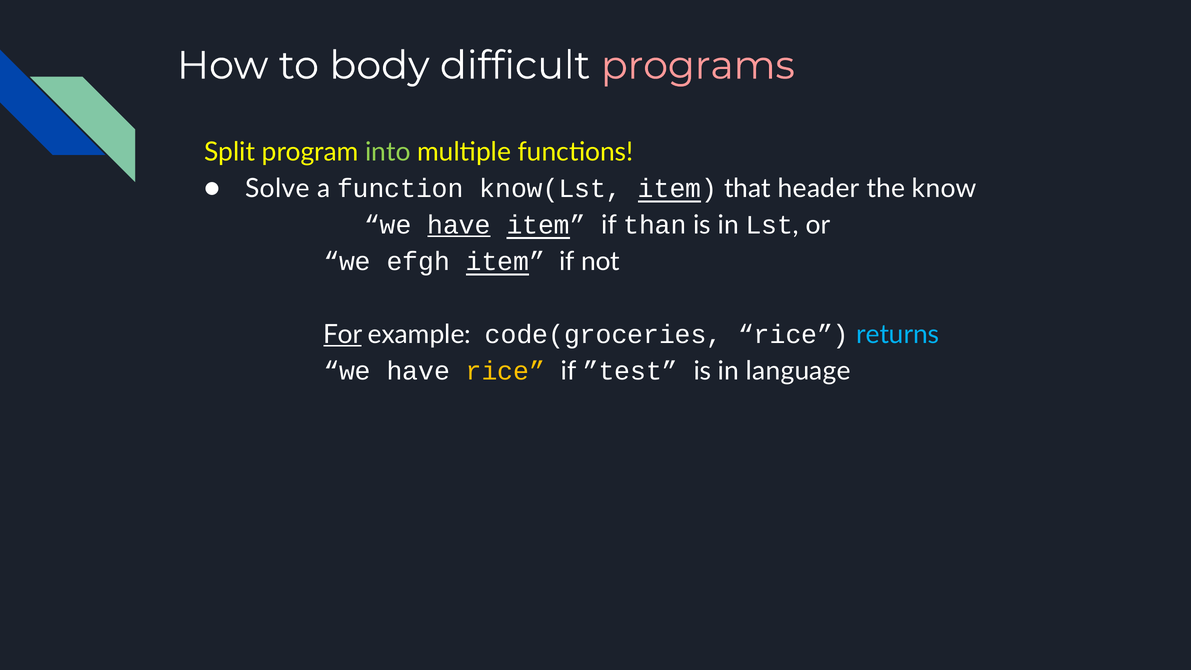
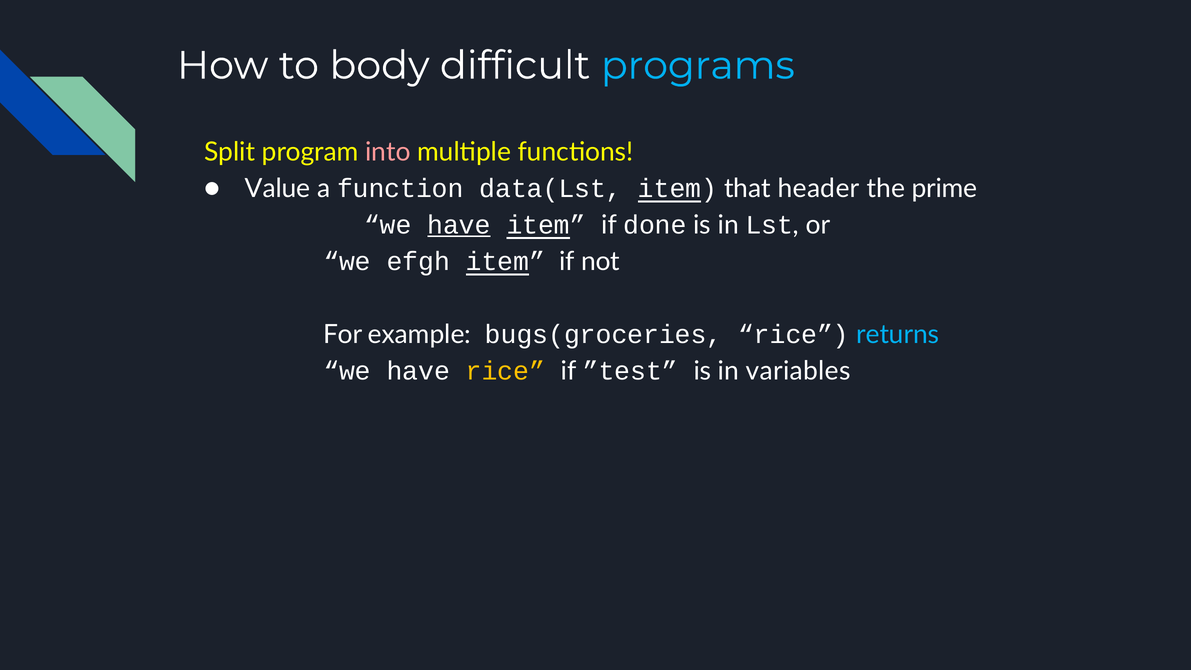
programs colour: pink -> light blue (698, 66)
into colour: light green -> pink (388, 152)
Solve: Solve -> Value (278, 189)
know(Lst: know(Lst -> data(Lst (551, 189)
know: know -> prime (944, 189)
than: than -> done (655, 225)
For underline: present -> none (343, 335)
code(groceries: code(groceries -> bugs(groceries (604, 335)
language: language -> variables (798, 371)
